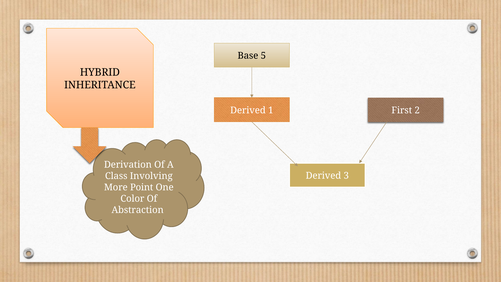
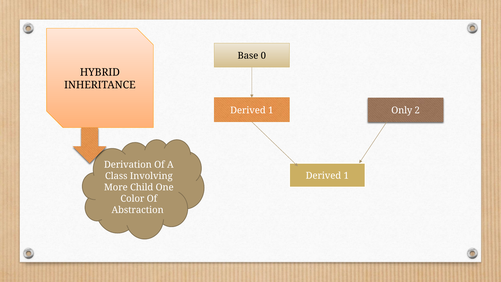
5: 5 -> 0 (263, 56)
First: First -> Only (402, 110)
3: 3 -> 1 (346, 176)
Point: Point -> Child (142, 187)
